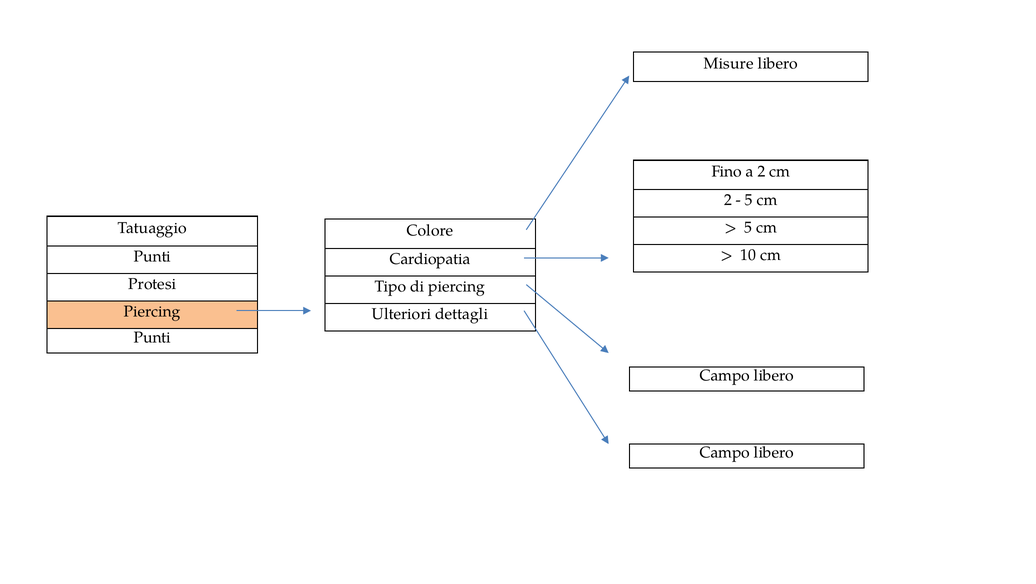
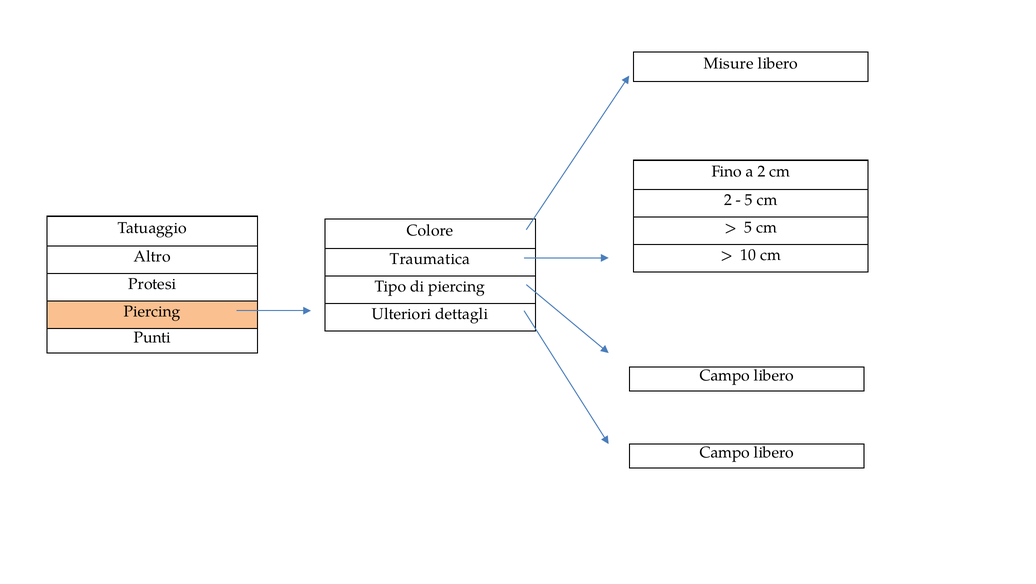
Punti: Punti -> Altro (152, 257)
Cardiopatia: Cardiopatia -> Traumatica (430, 259)
